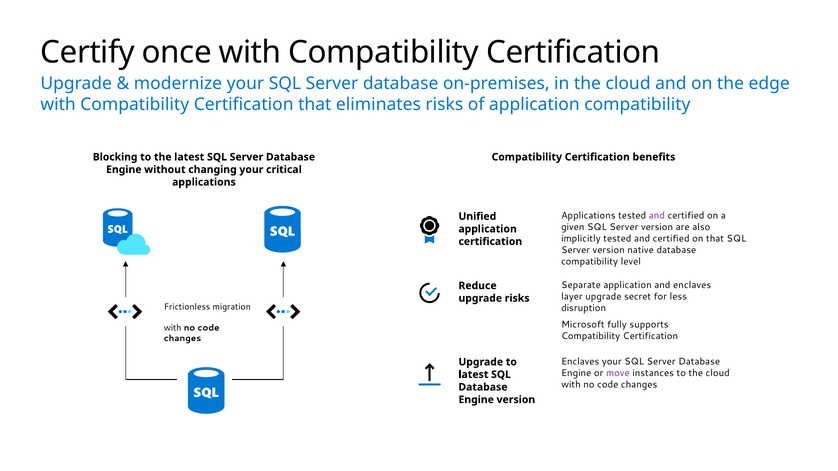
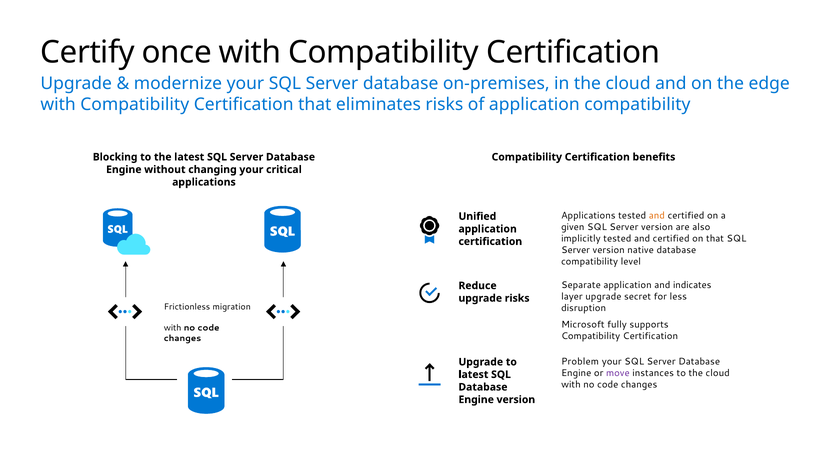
and colour: purple -> orange (657, 216)
and enclaves: enclaves -> indicates (692, 285)
Enclaves: Enclaves -> Problem (580, 362)
